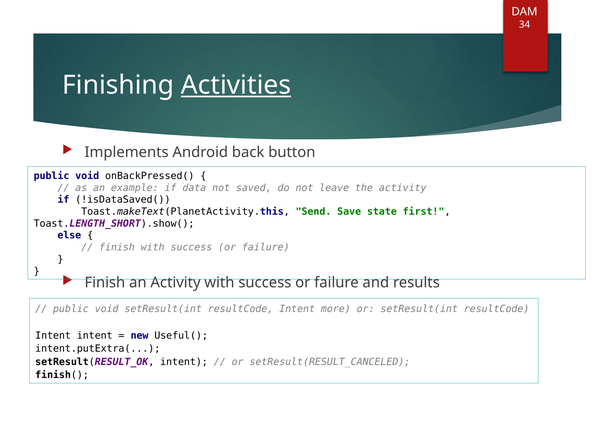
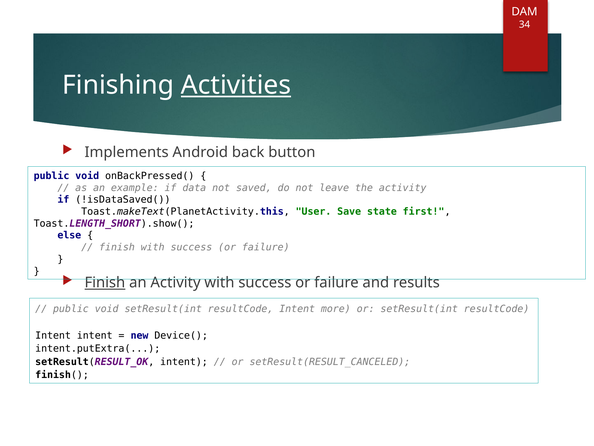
Send: Send -> User (313, 211)
Finish underline: none -> present (105, 282)
Useful(: Useful( -> Device( (181, 335)
